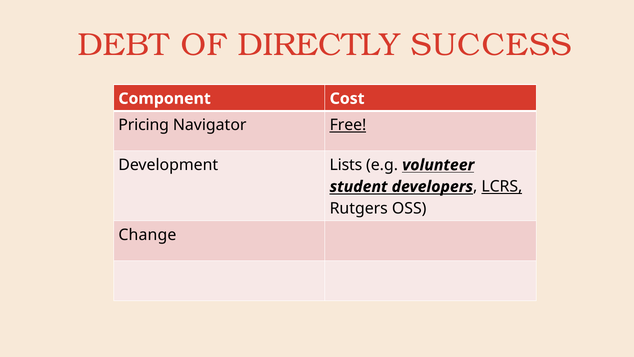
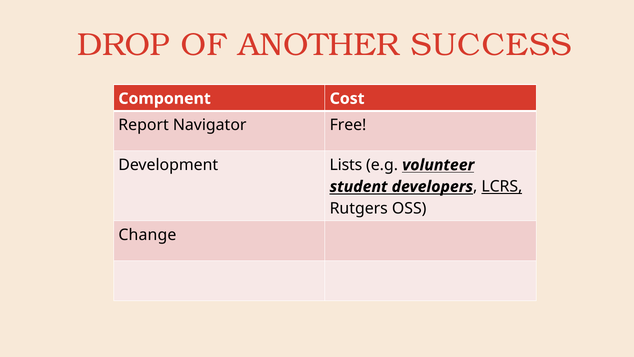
DEBT: DEBT -> DROP (123, 45)
DIRECTLY: DIRECTLY -> ANOTHER (319, 45)
Pricing: Pricing -> Report (144, 125)
Free underline: present -> none (348, 125)
